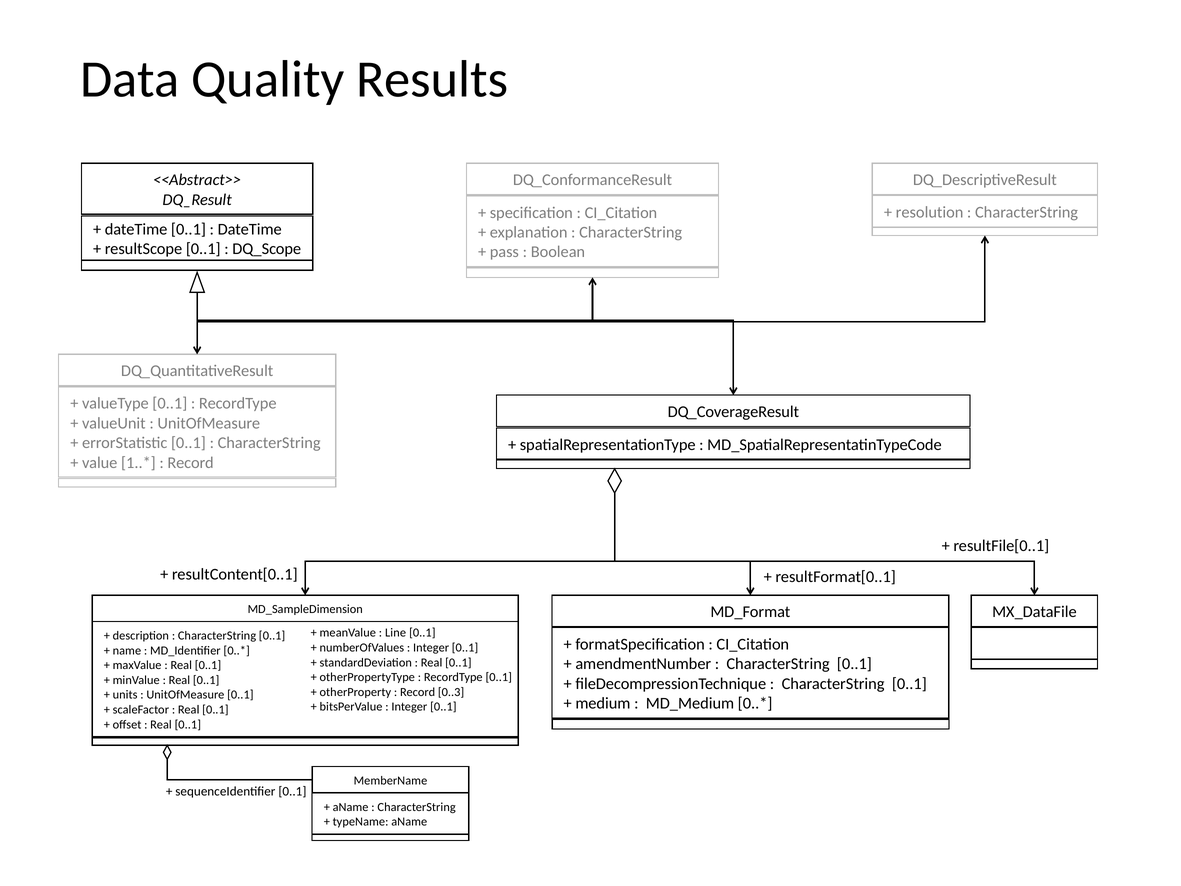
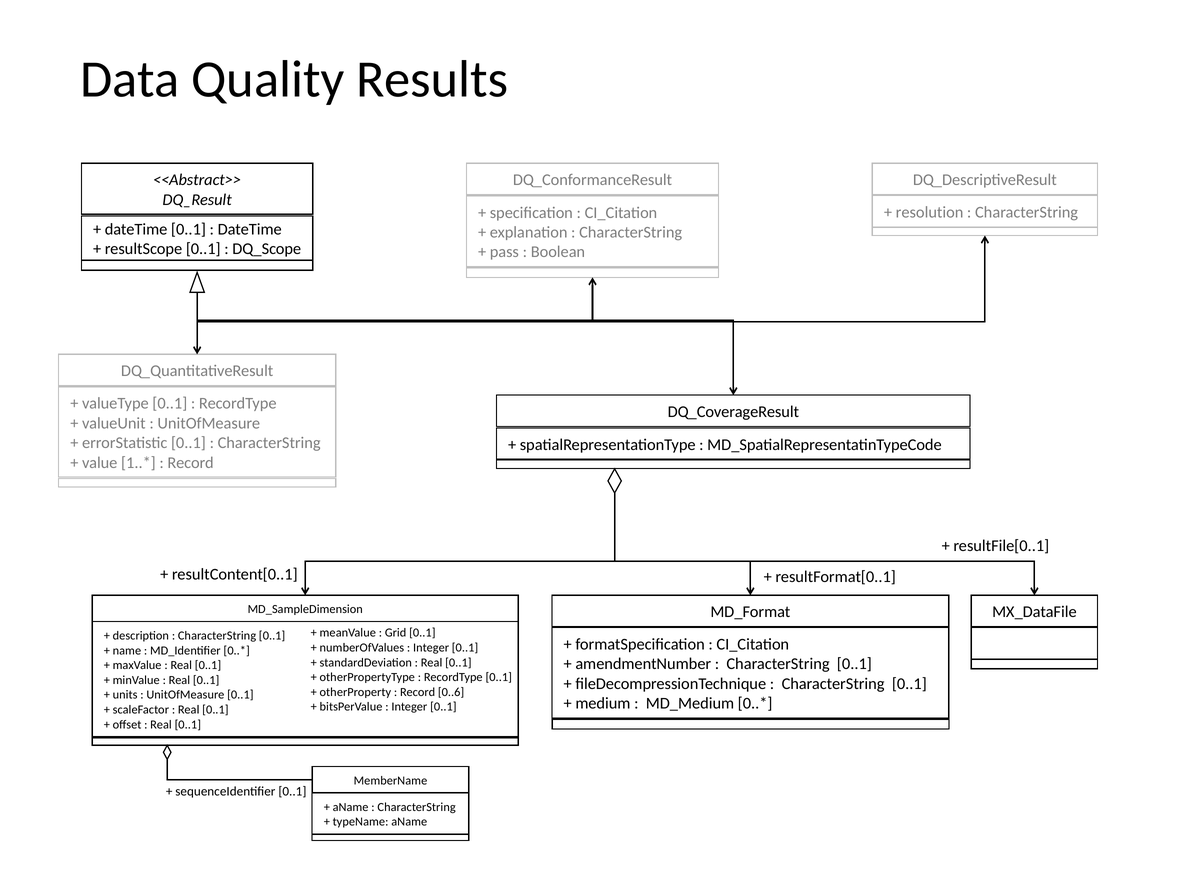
Line: Line -> Grid (396, 633)
0..3: 0..3 -> 0..6 (451, 692)
